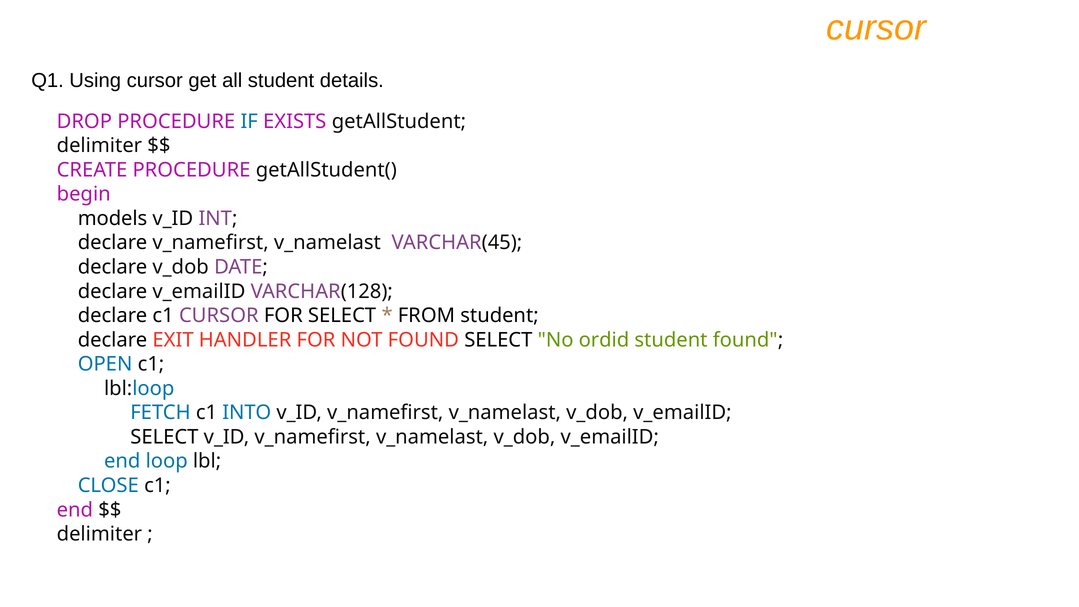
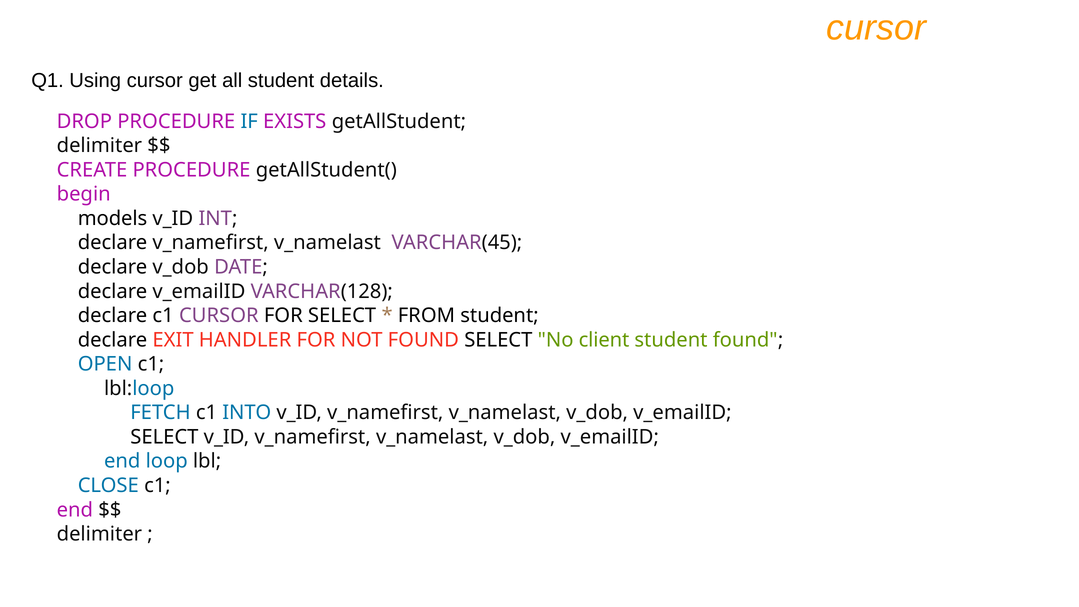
ordid: ordid -> client (604, 340)
